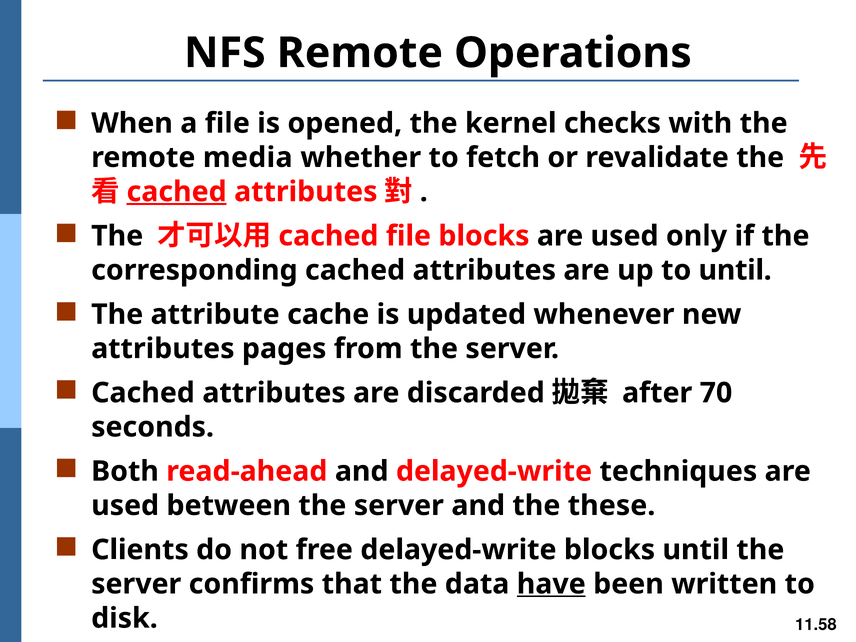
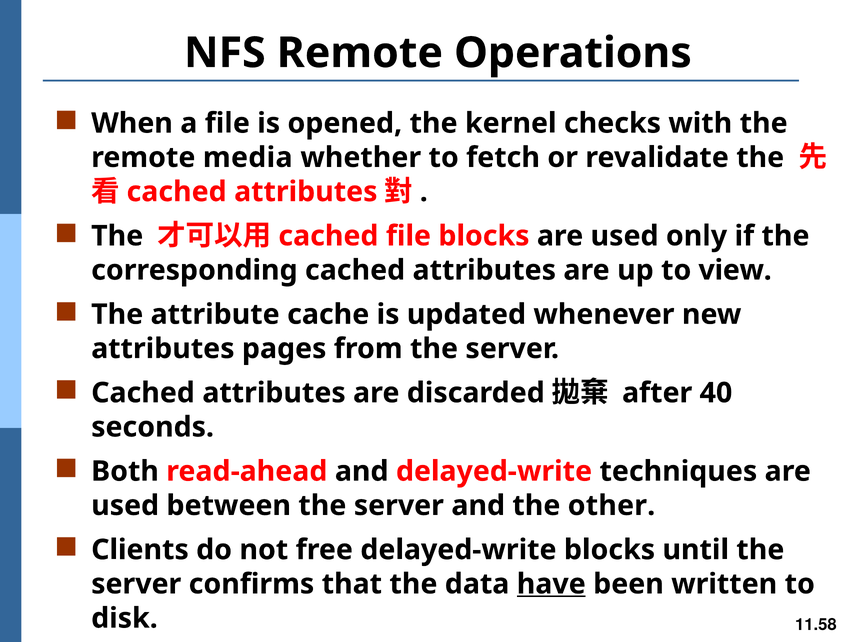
cached underline: present -> none (177, 192)
to until: until -> view (735, 270)
70: 70 -> 40 (716, 393)
these: these -> other (611, 506)
